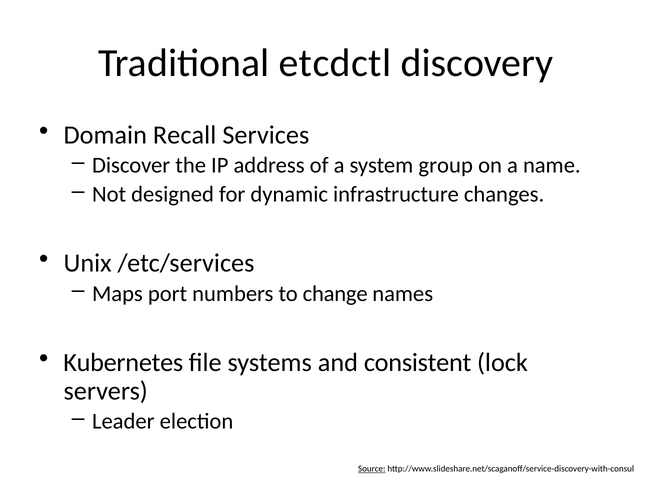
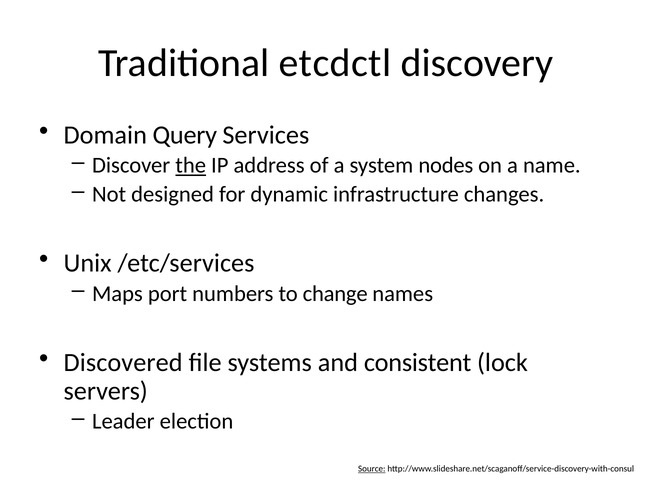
Recall: Recall -> Query (185, 135)
the underline: none -> present (191, 165)
group: group -> nodes (446, 165)
Kubernetes: Kubernetes -> Discovered (123, 363)
